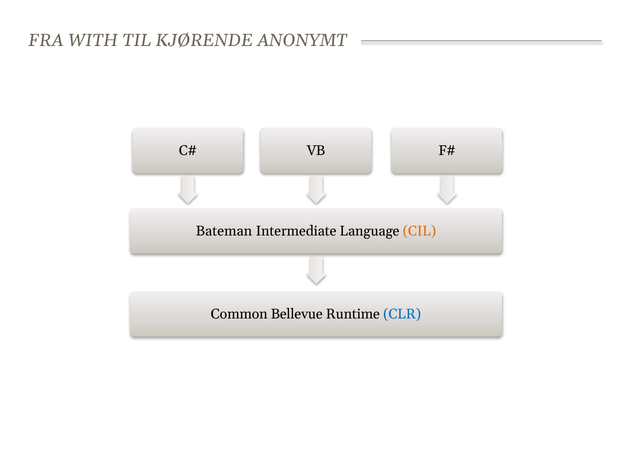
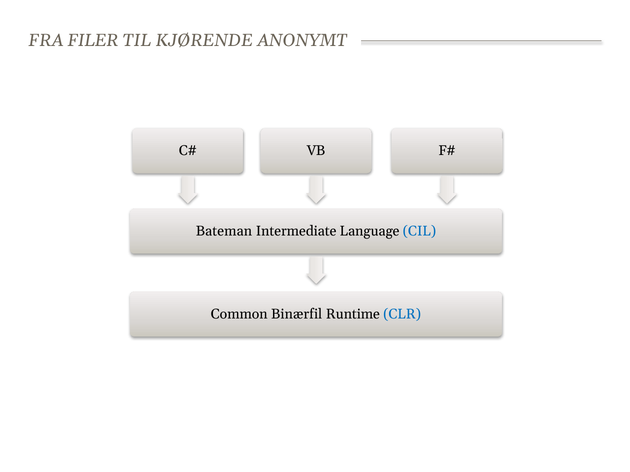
WITH: WITH -> FILER (93, 41)
CIL colour: orange -> blue (419, 231)
Bellevue: Bellevue -> Binærfil (297, 314)
